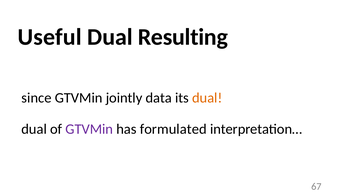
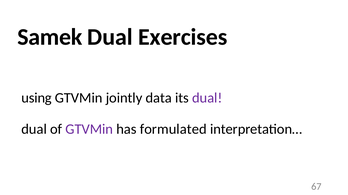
Useful: Useful -> Samek (50, 37)
Resulting: Resulting -> Exercises (183, 37)
since: since -> using (37, 98)
dual colour: orange -> purple (207, 98)
